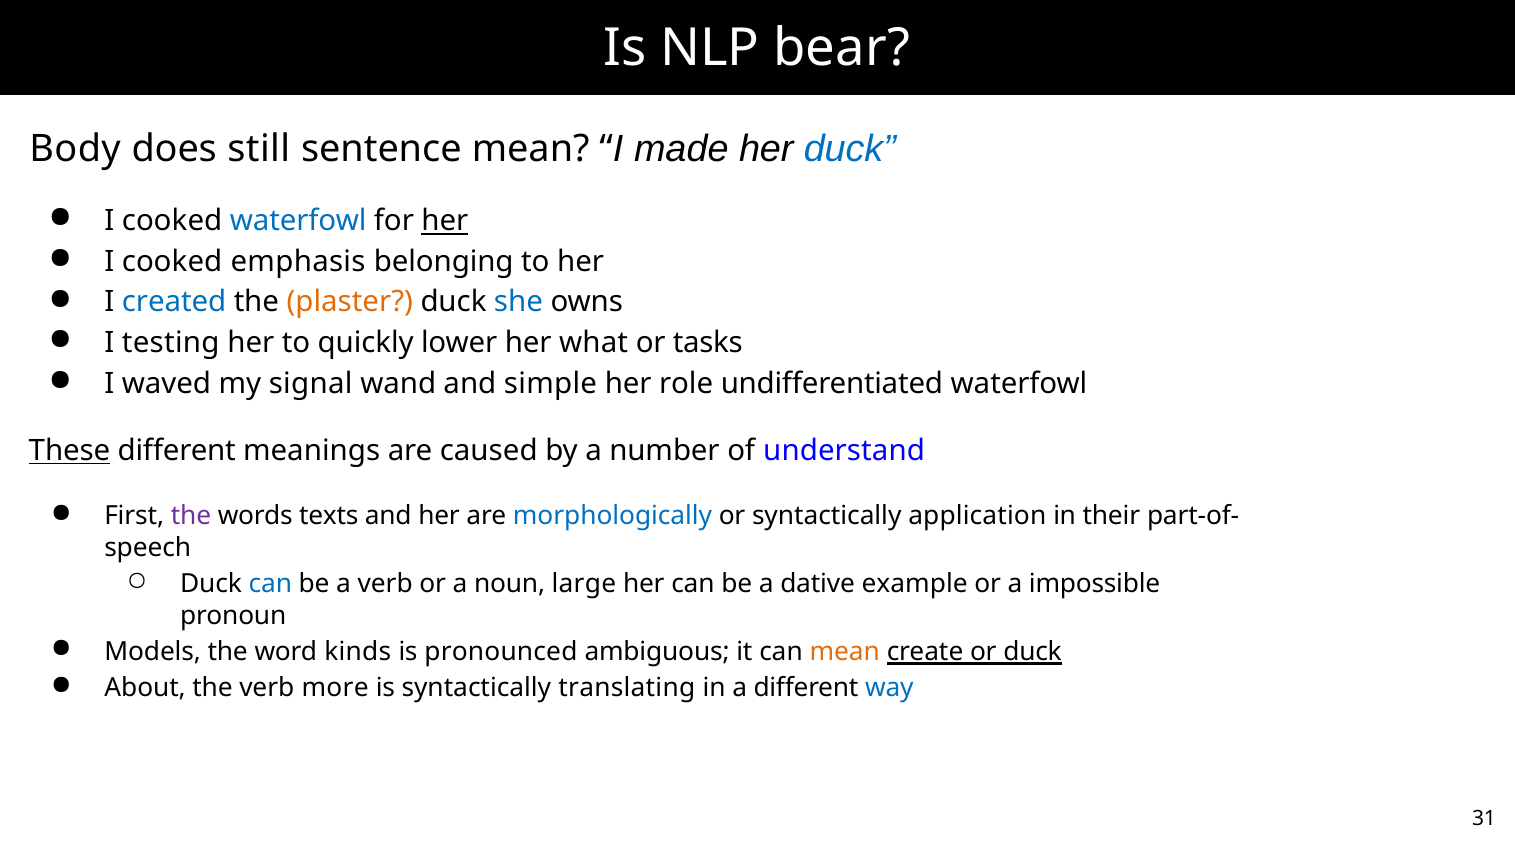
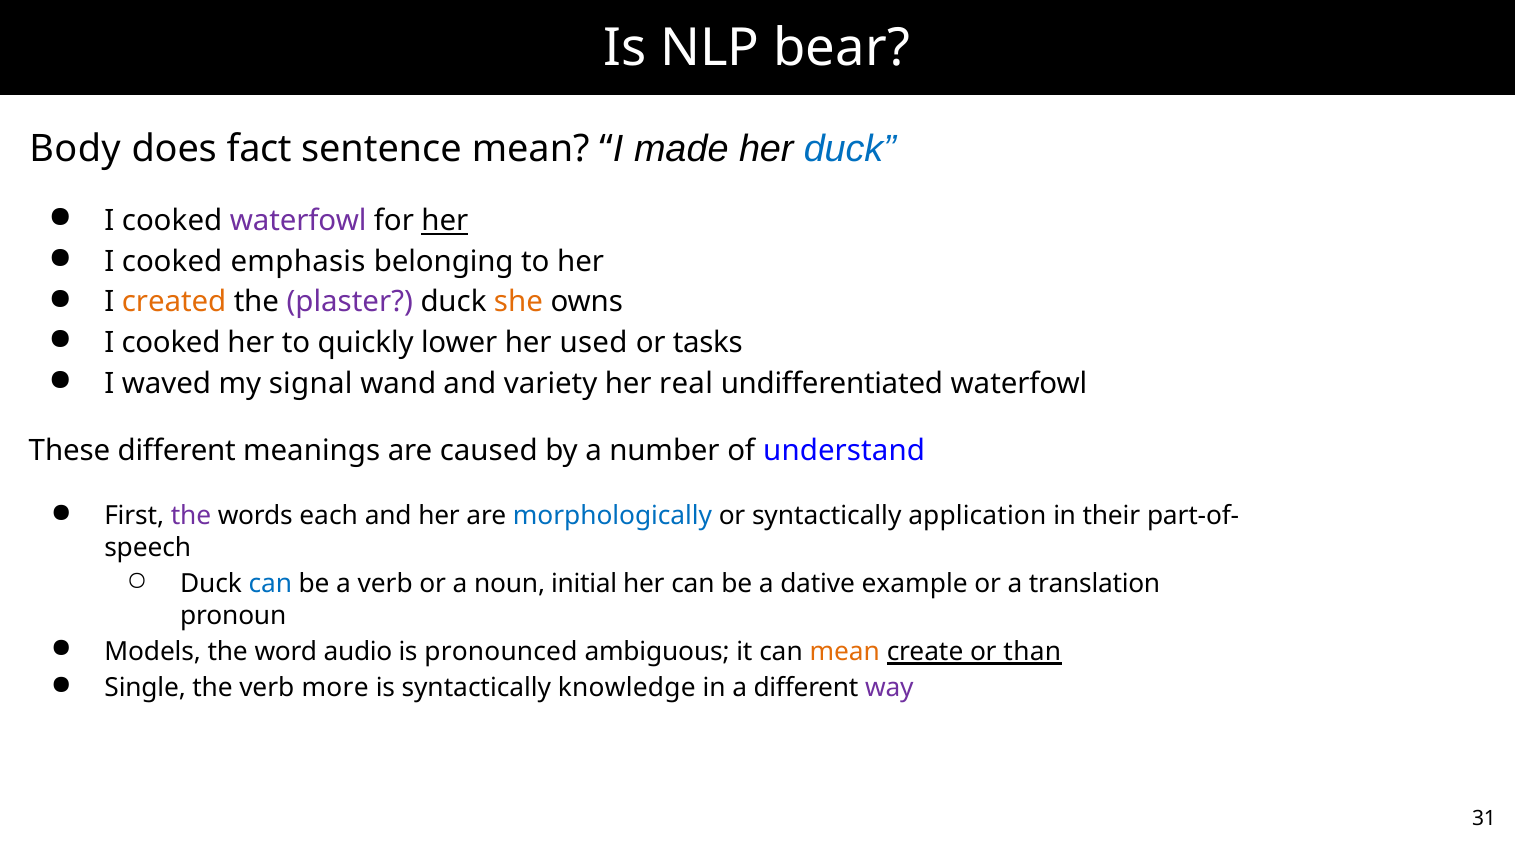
still: still -> fact (259, 149)
waterfowl colour: blue -> purple (298, 221)
created colour: blue -> orange (174, 302)
plaster colour: orange -> purple (350, 302)
she colour: blue -> orange (518, 302)
testing: testing -> cooked (171, 343)
what: what -> used (594, 343)
simple: simple -> variety (551, 384)
role: role -> real (686, 384)
These underline: present -> none (70, 451)
texts: texts -> each (329, 516)
large: large -> initial (584, 584)
impossible: impossible -> translation (1095, 584)
kinds: kinds -> audio (358, 652)
or duck: duck -> than (1032, 652)
About: About -> Single (145, 688)
translating: translating -> knowledge (627, 688)
way colour: blue -> purple (889, 688)
